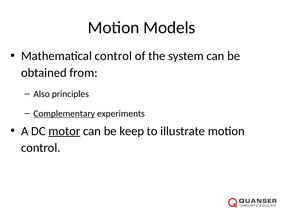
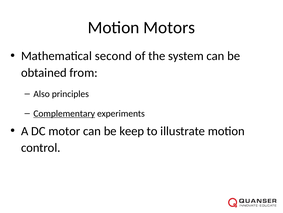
Models: Models -> Motors (169, 27)
Mathematical control: control -> second (113, 56)
motor underline: present -> none (64, 131)
